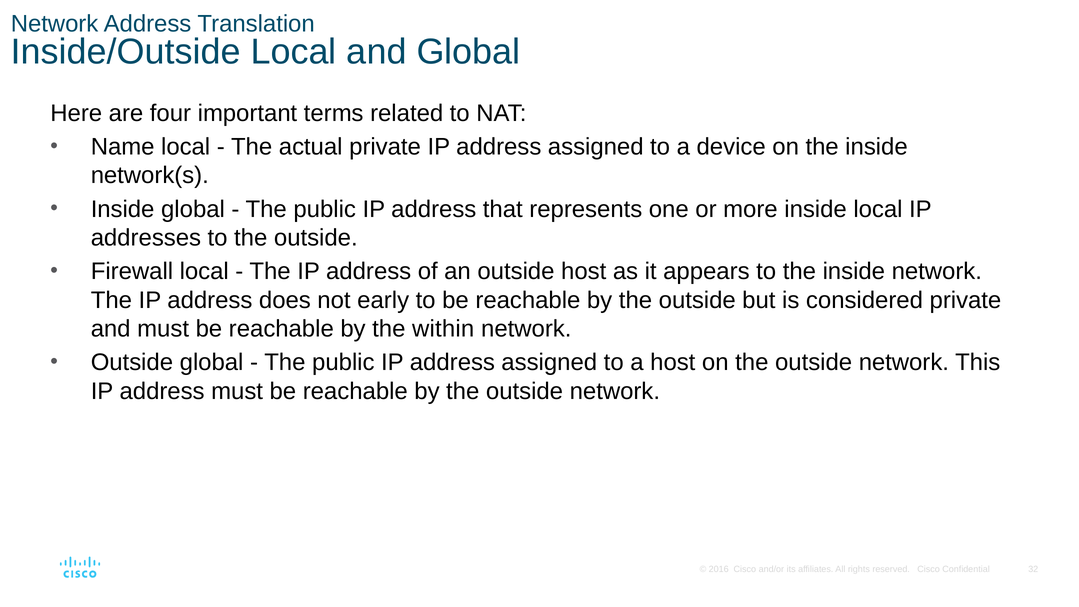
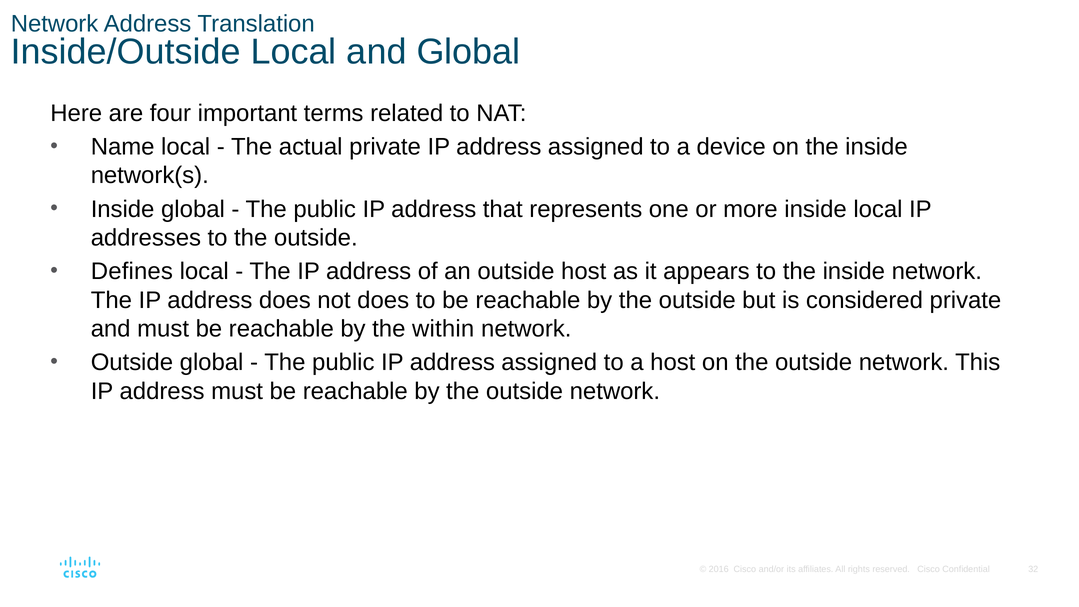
Firewall: Firewall -> Defines (132, 271)
not early: early -> does (383, 300)
